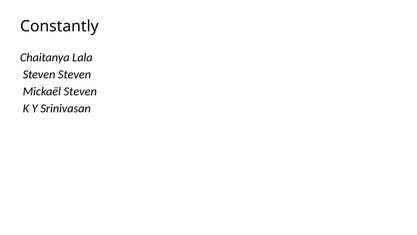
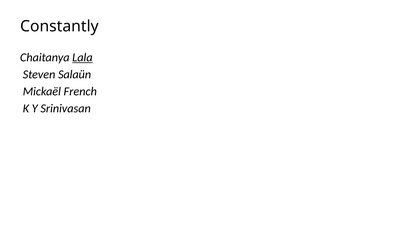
Lala underline: none -> present (82, 57)
Steven Steven: Steven -> Salaün (75, 74)
Mickaël Steven: Steven -> French (80, 91)
